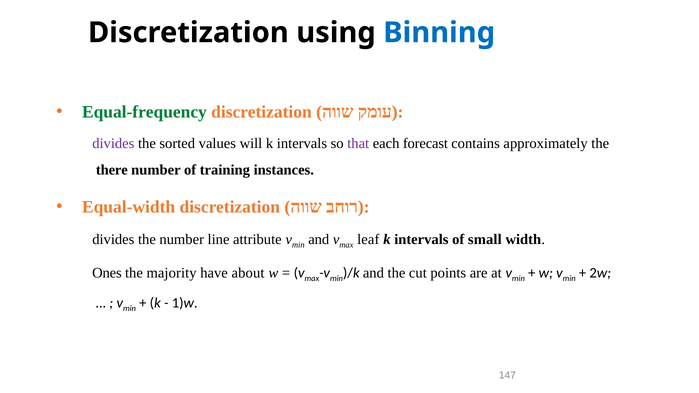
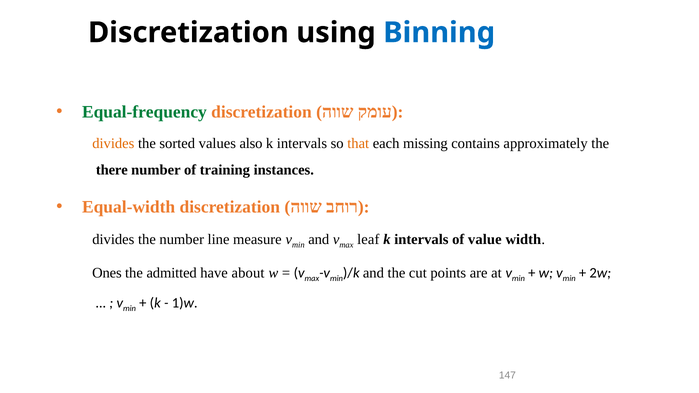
divides colour: purple -> orange (113, 144)
will: will -> also (251, 144)
that colour: purple -> orange (358, 144)
forecast: forecast -> missing (425, 144)
attribute: attribute -> measure (257, 240)
small: small -> value (485, 240)
majority: majority -> admitted (172, 273)
